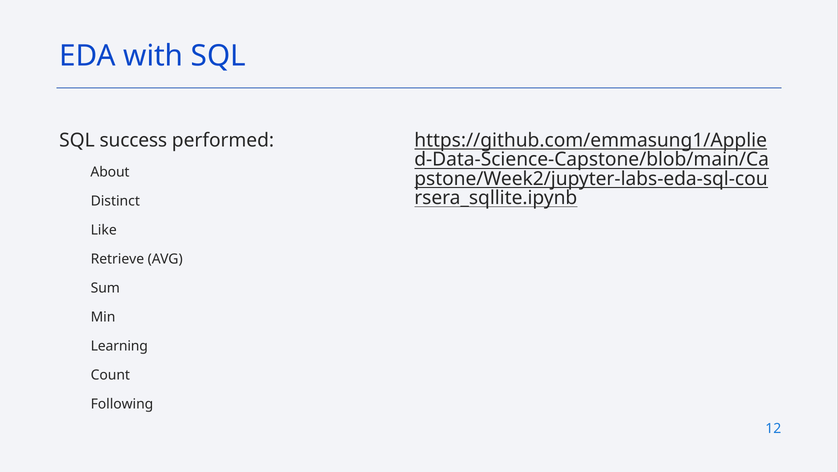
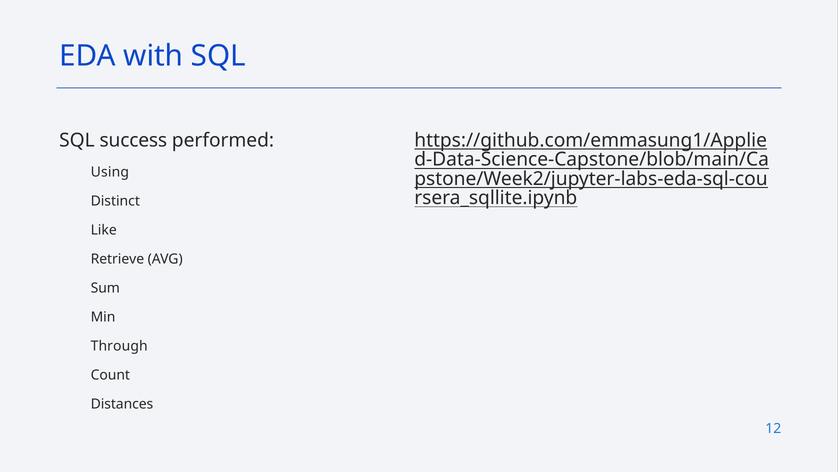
About: About -> Using (110, 172)
Learning: Learning -> Through (119, 346)
Following: Following -> Distances (122, 404)
